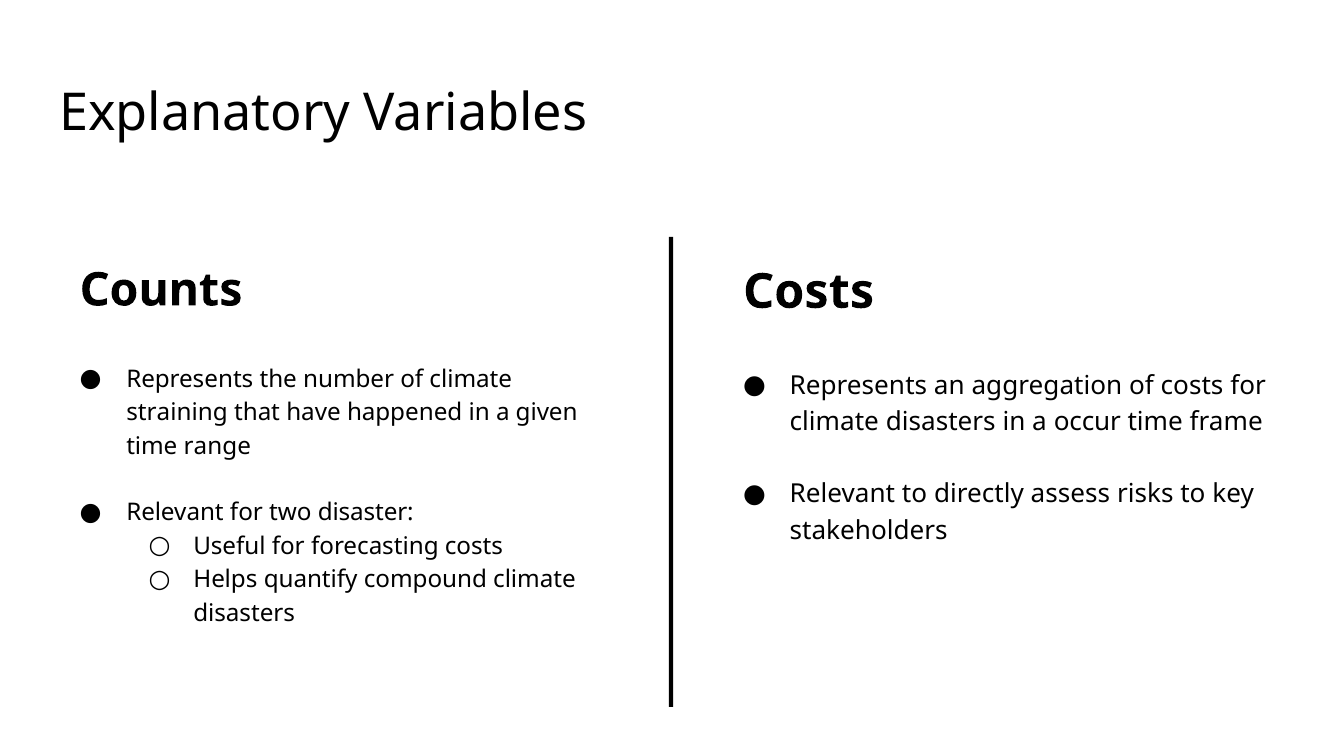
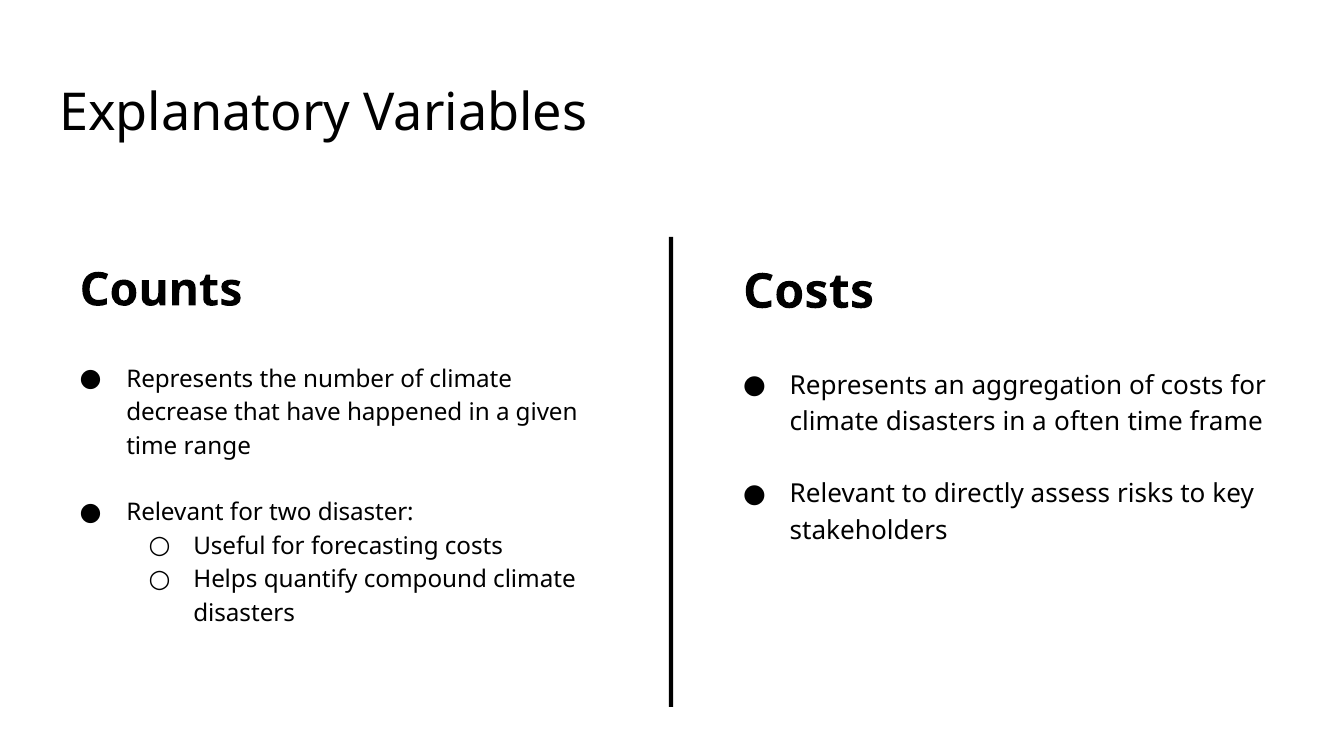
straining: straining -> decrease (177, 413)
occur: occur -> often (1087, 422)
